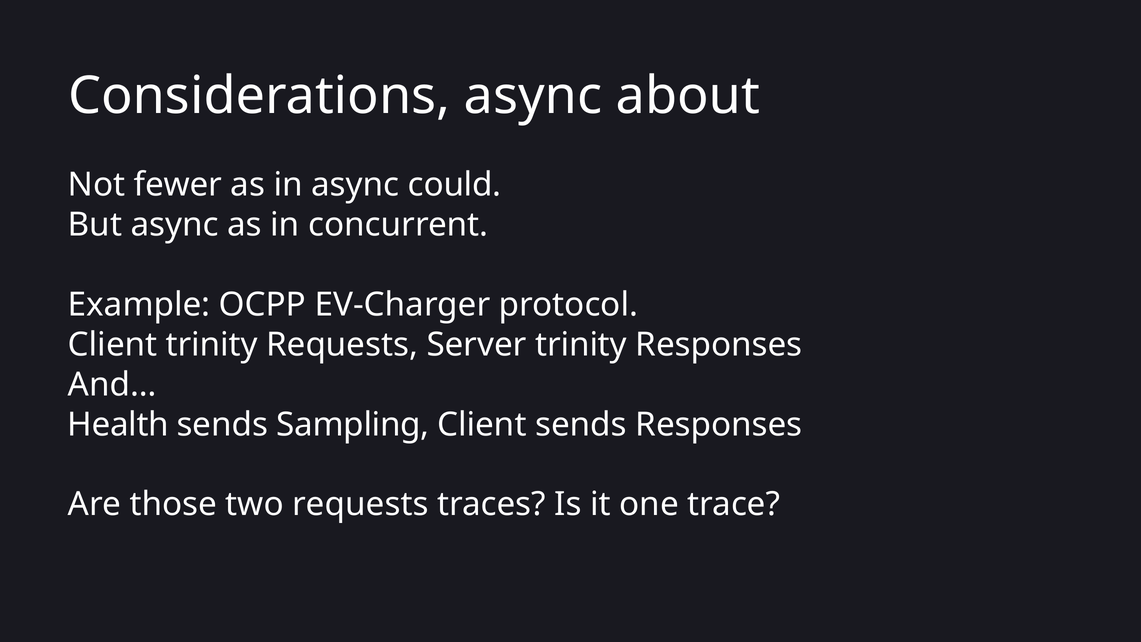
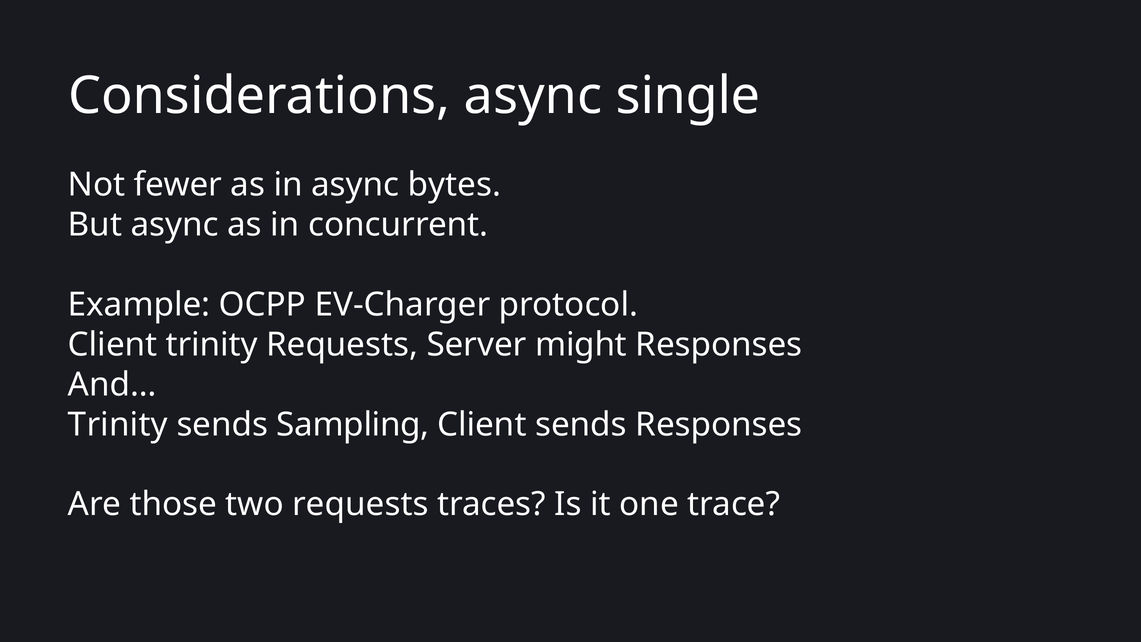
about: about -> single (688, 96)
could: could -> bytes (454, 185)
Server trinity: trinity -> might (581, 345)
Health: Health -> Trinity (118, 424)
